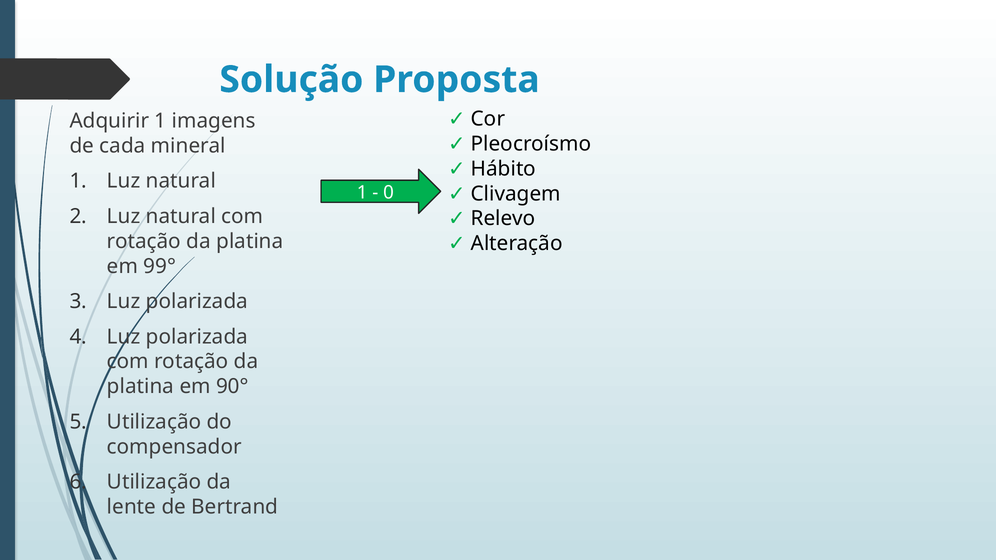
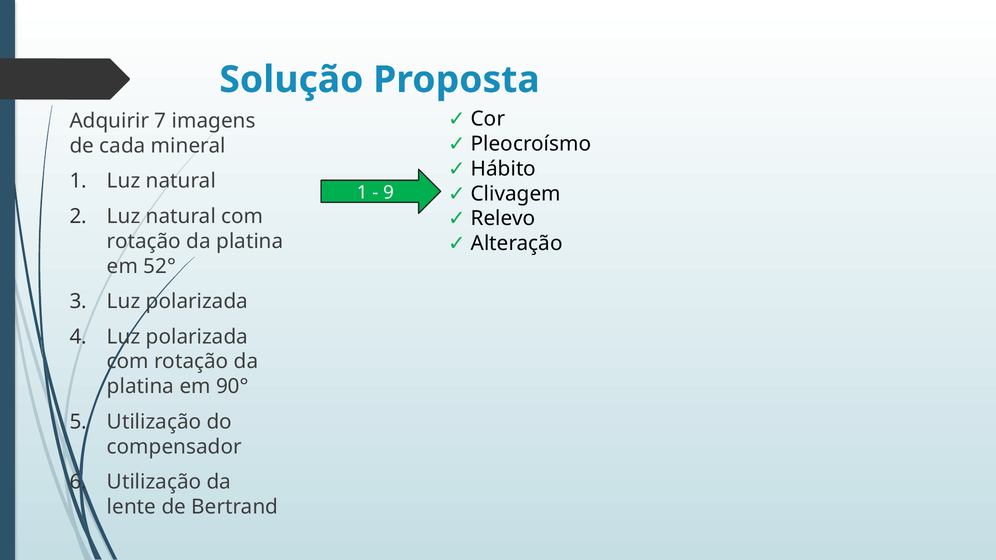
Adquirir 1: 1 -> 7 (160, 121)
0: 0 -> 9 (389, 193)
99°: 99° -> 52° (160, 266)
